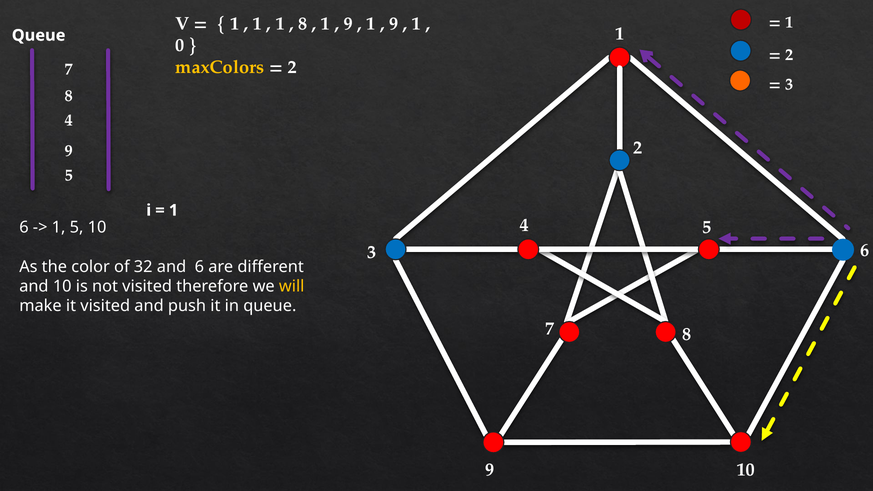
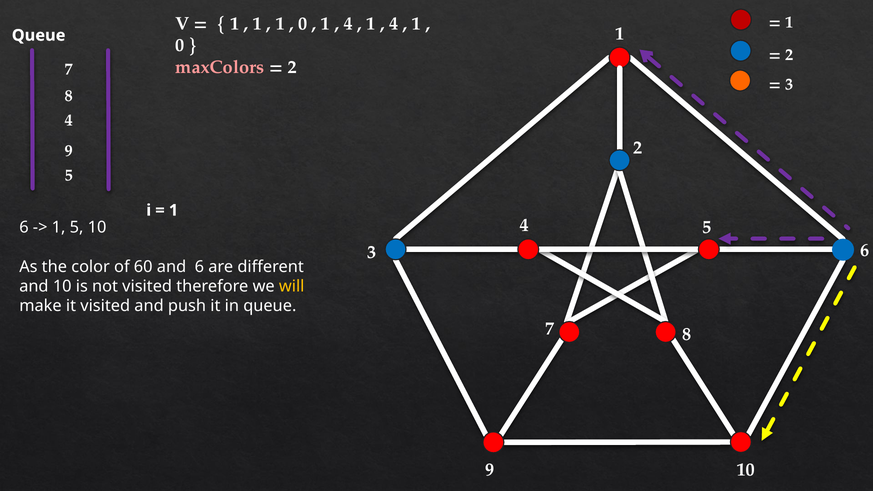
8: 8 -> 0 (303, 24)
9: 9 -> 4 (348, 24)
9: 9 -> 4 (394, 24)
maxColors colour: yellow -> pink (220, 67)
32: 32 -> 60 (143, 267)
